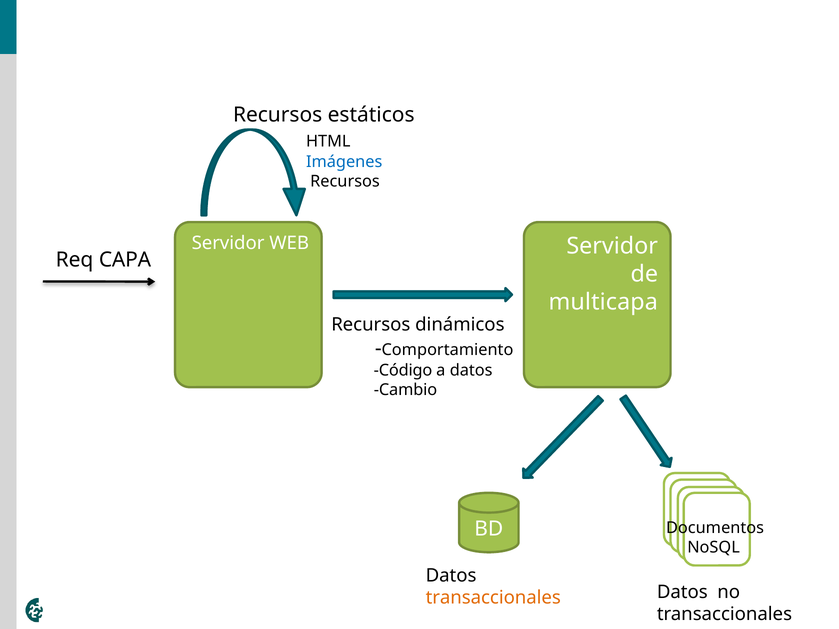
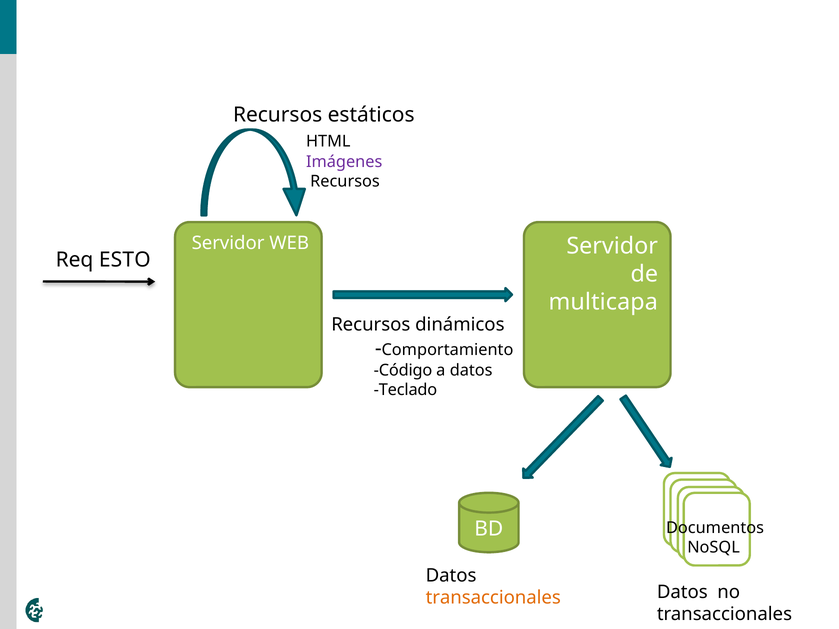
Imágenes colour: blue -> purple (344, 162)
CAPA: CAPA -> ESTO (125, 260)
Cambio: Cambio -> Teclado (405, 390)
